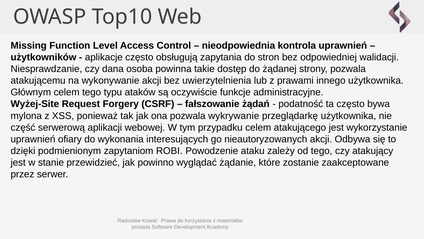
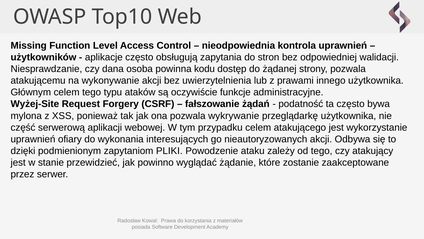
takie: takie -> kodu (205, 69)
ROBI: ROBI -> PLIKI (169, 151)
